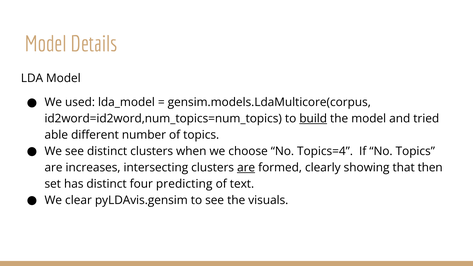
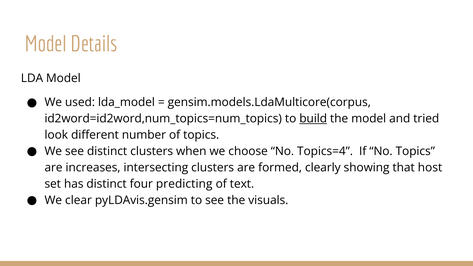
able: able -> look (56, 135)
are underline: present -> none (246, 168)
then: then -> host (430, 168)
